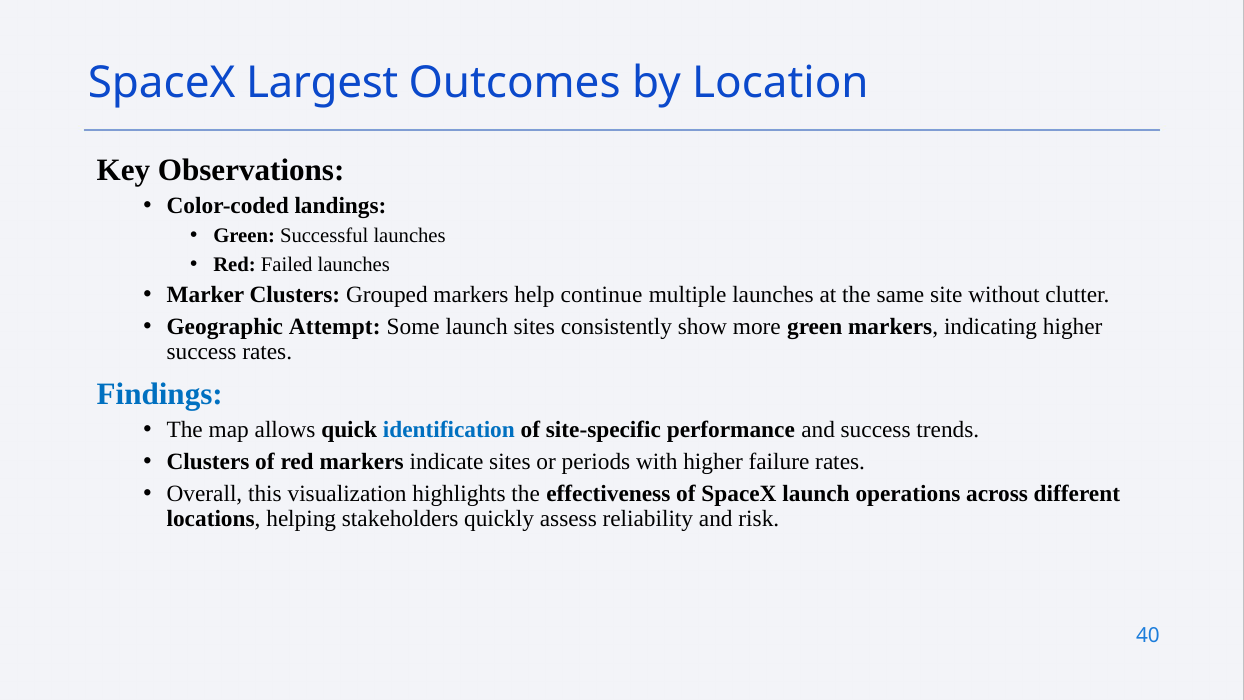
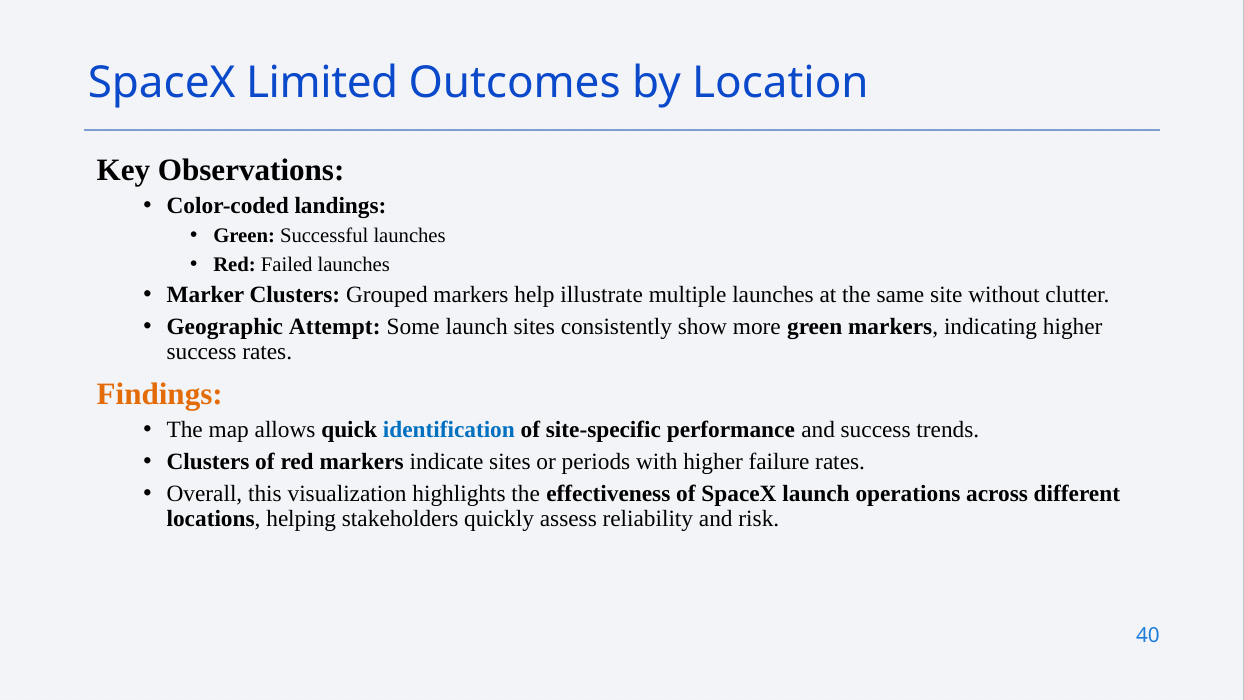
Largest: Largest -> Limited (322, 83)
continue: continue -> illustrate (602, 295)
Findings colour: blue -> orange (160, 394)
